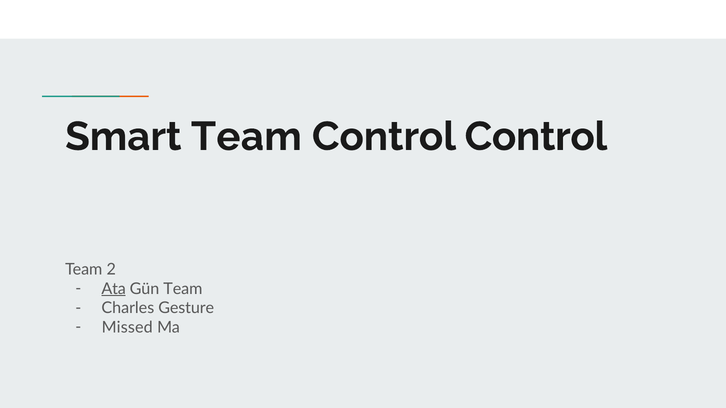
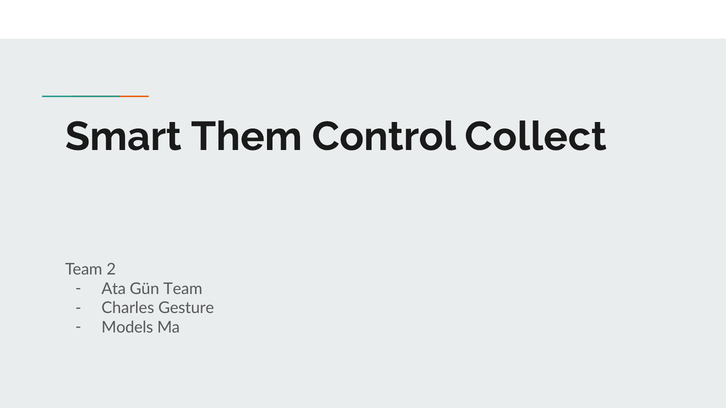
Smart Team: Team -> Them (247, 137)
Control Control: Control -> Collect (536, 137)
Ata underline: present -> none (114, 289)
Missed: Missed -> Models (127, 328)
